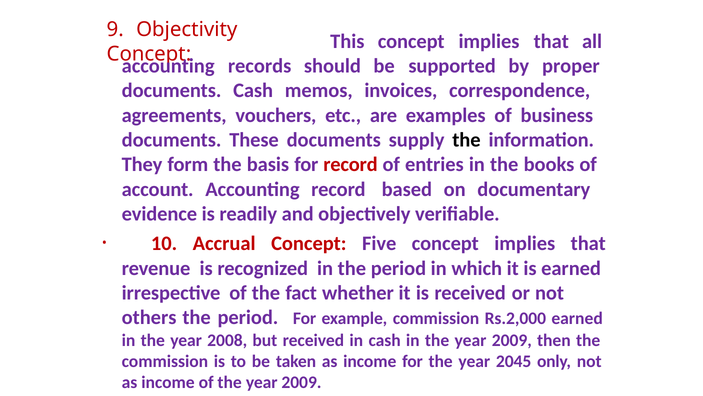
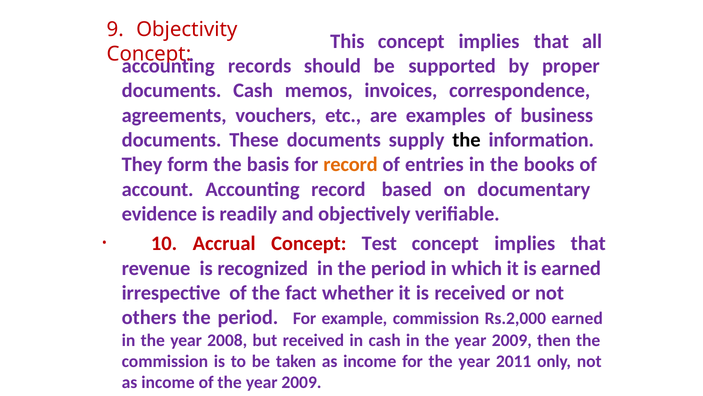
record colour: red -> orange (350, 164)
Five: Five -> Test (379, 243)
2045: 2045 -> 2011 (514, 361)
